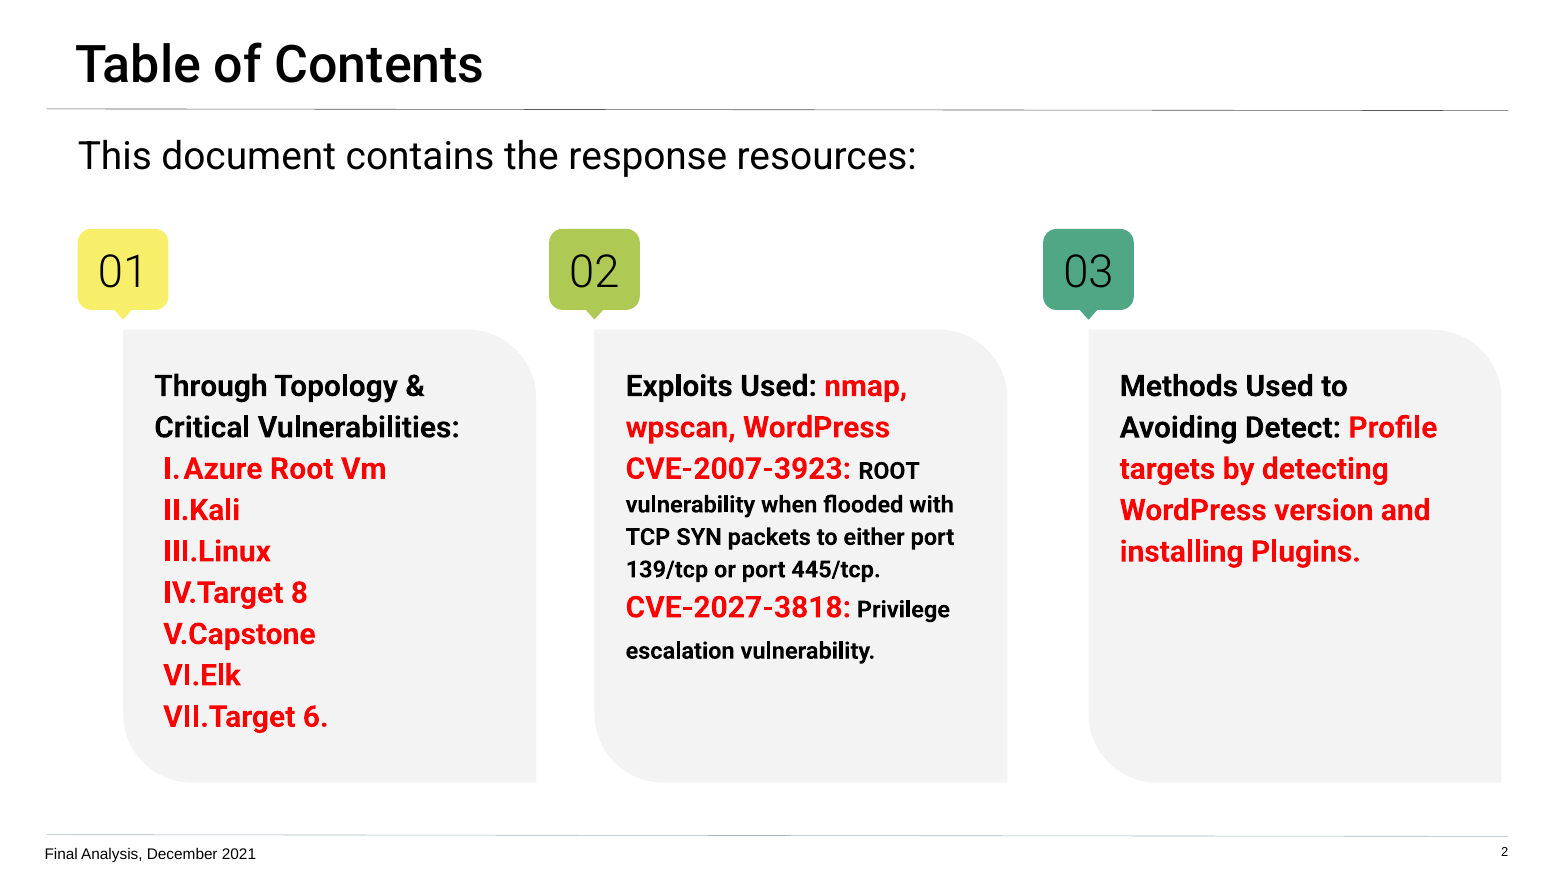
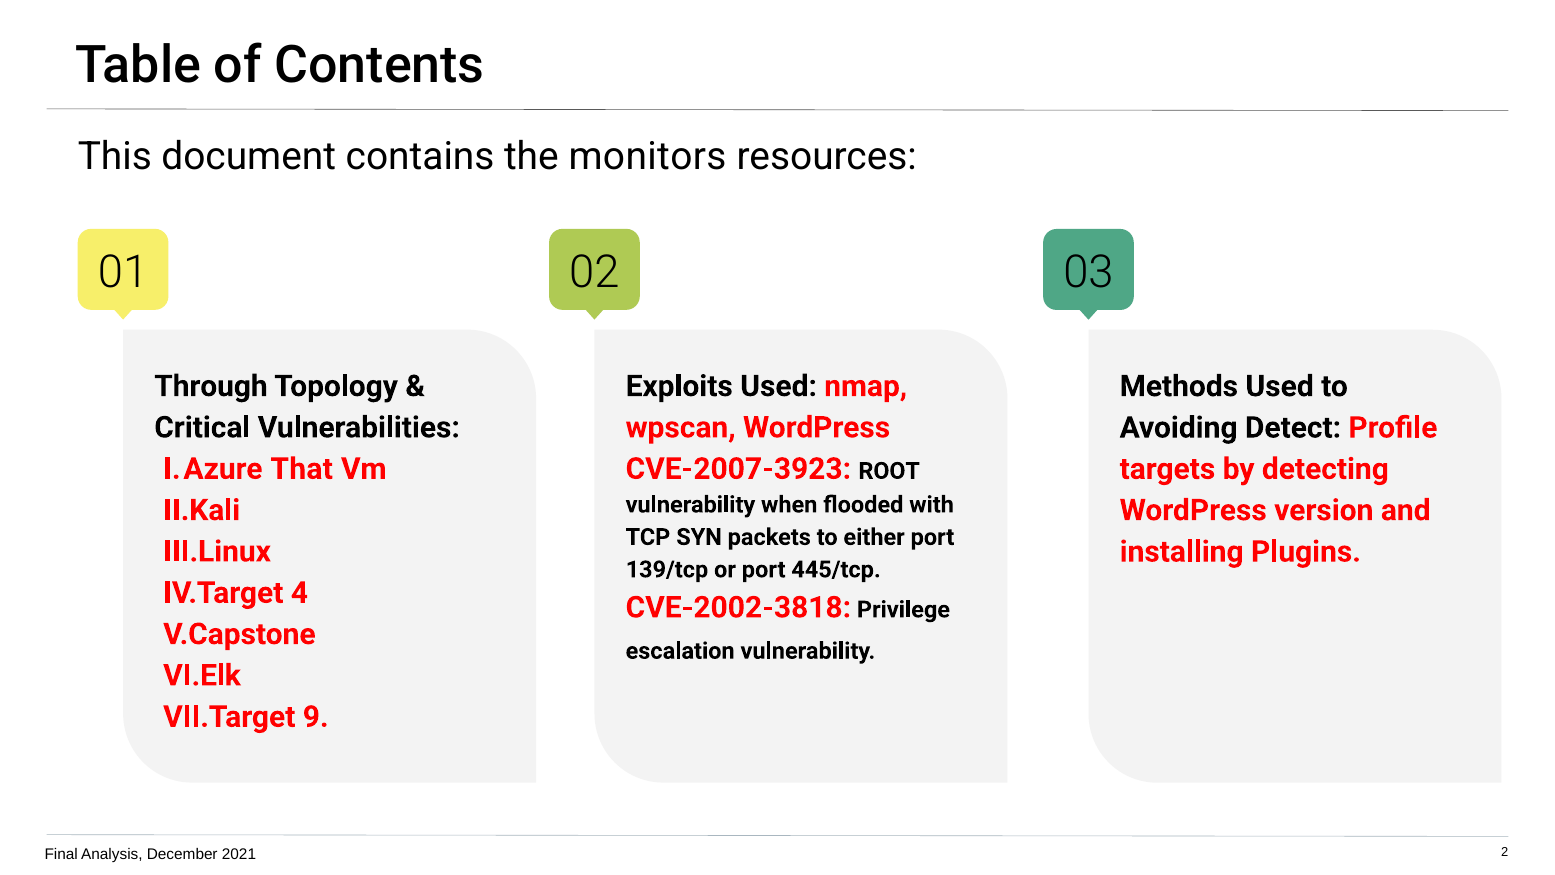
response: response -> monitors (647, 157)
Root: Root -> That (302, 469)
8: 8 -> 4 (299, 593)
CVE-2027-3818: CVE-2027-3818 -> CVE-2002-3818 (738, 607)
6: 6 -> 9 (316, 717)
